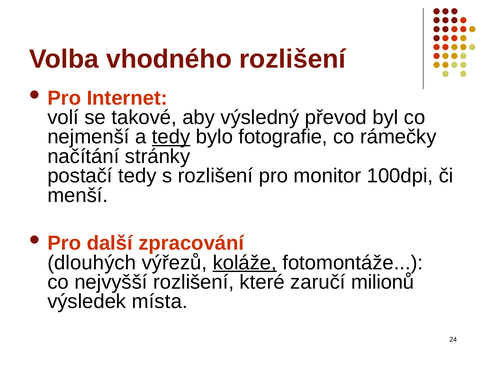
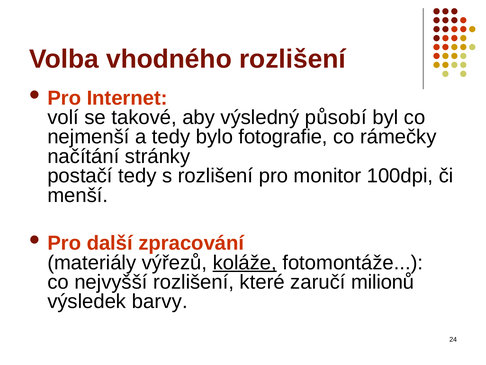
převod: převod -> působí (336, 117)
tedy underline: present -> none (171, 137)
dlouhých: dlouhých -> materiály (92, 262)
místa: místa -> barvy (160, 301)
